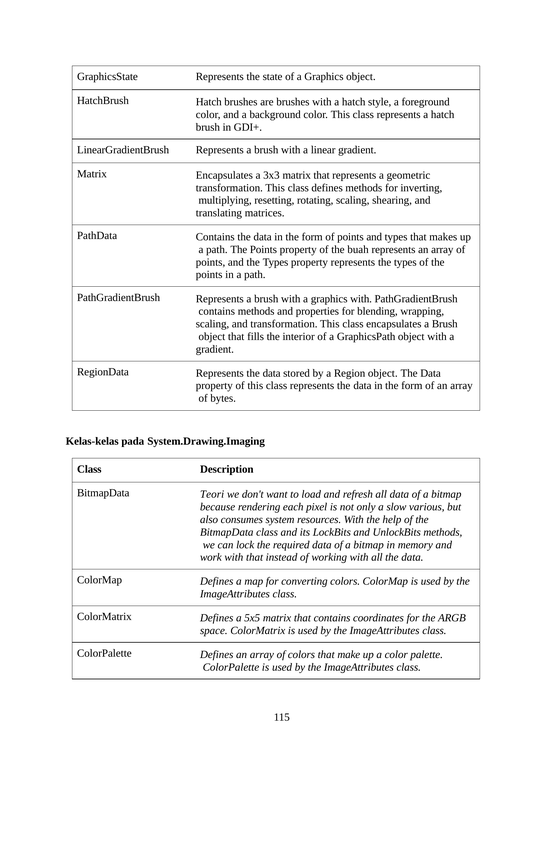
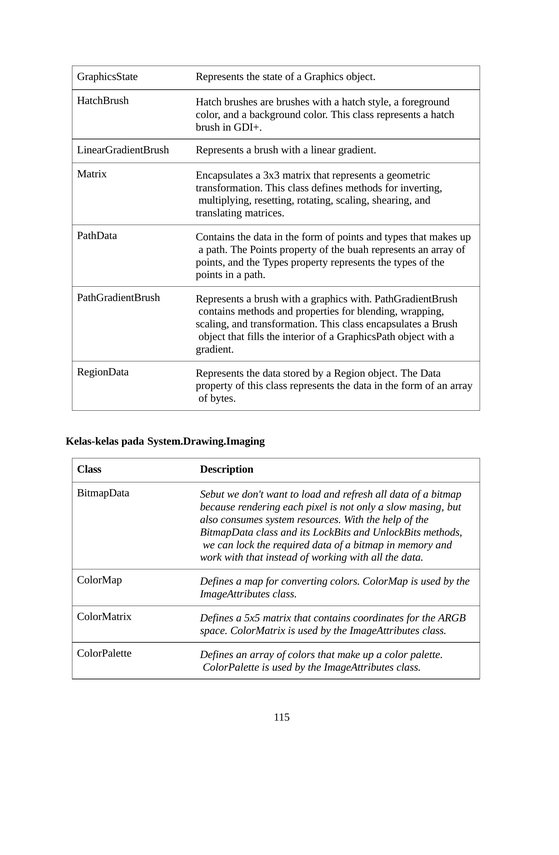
Teori: Teori -> Sebut (212, 494)
various: various -> masing (427, 507)
